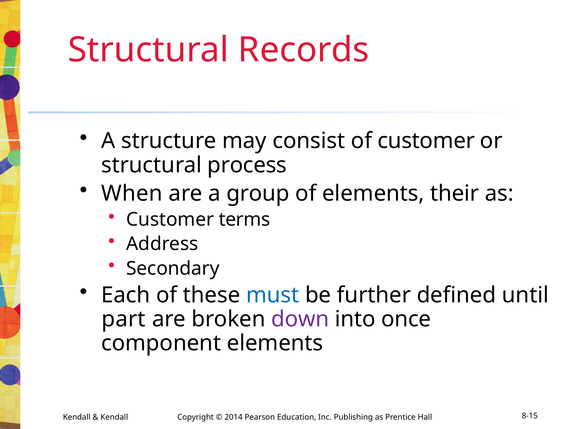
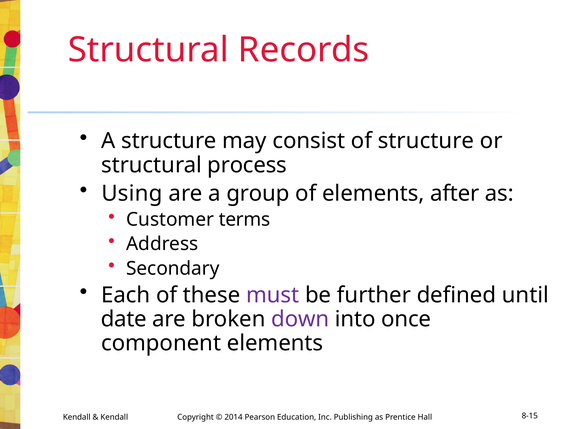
of customer: customer -> structure (426, 141)
When: When -> Using (132, 193)
their: their -> after (455, 193)
must colour: blue -> purple (273, 295)
part: part -> date (124, 319)
